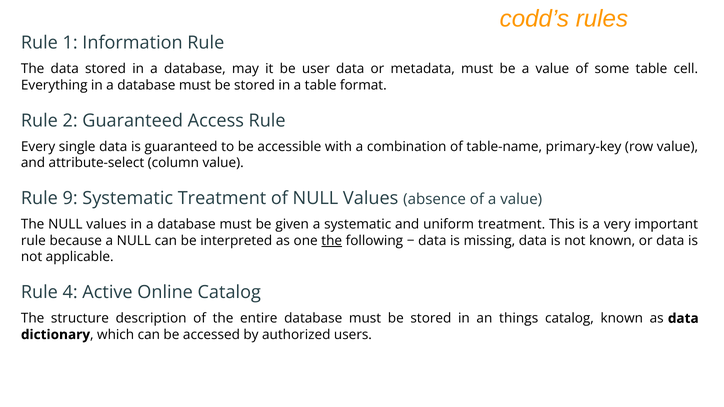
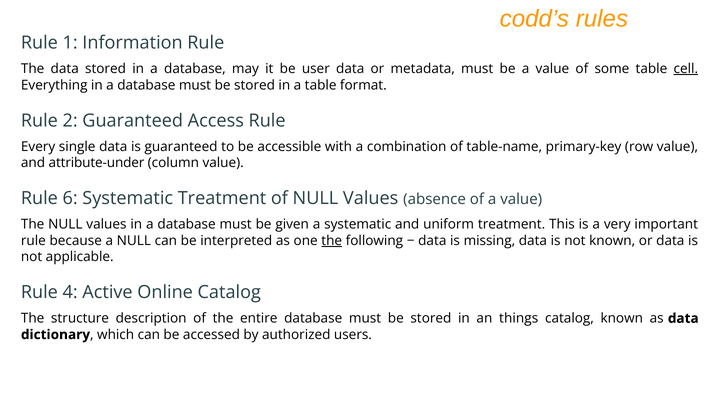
cell underline: none -> present (686, 69)
attribute-select: attribute-select -> attribute-under (96, 163)
9: 9 -> 6 (70, 199)
